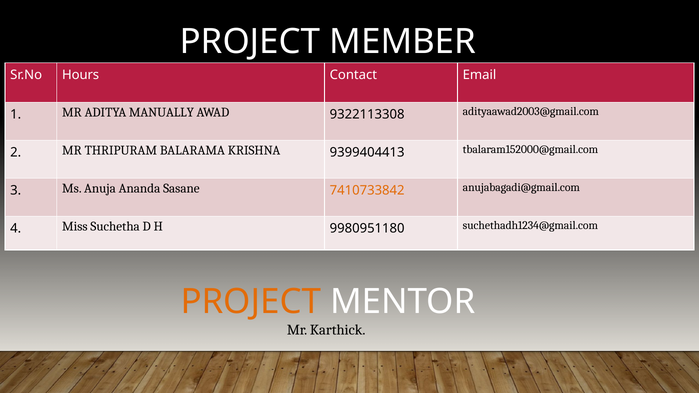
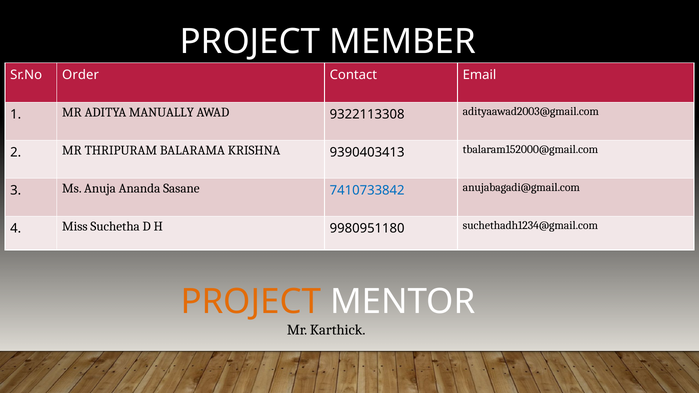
Hours: Hours -> Order (81, 75)
9399404413: 9399404413 -> 9390403413 (367, 153)
7410733842 colour: orange -> blue (367, 191)
